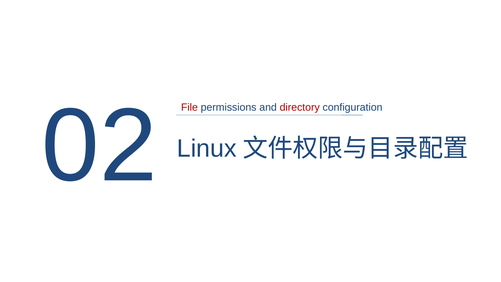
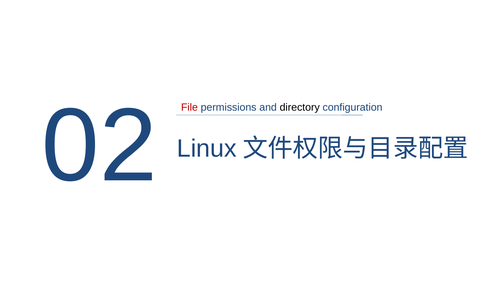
directory colour: red -> black (300, 107)
